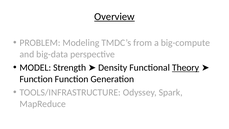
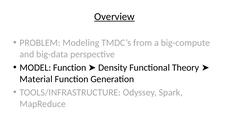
MODEL Strength: Strength -> Function (70, 67)
Theory underline: present -> none (186, 67)
Function: Function -> Material (36, 79)
